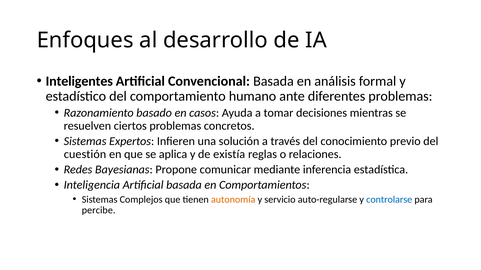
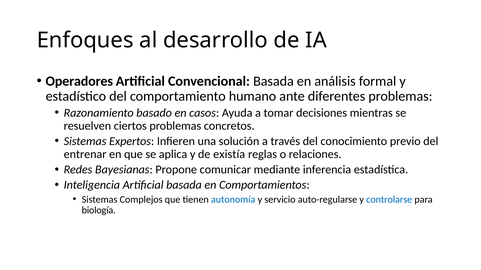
Inteligentes: Inteligentes -> Operadores (79, 81)
cuestión: cuestión -> entrenar (85, 154)
autonomía colour: orange -> blue (233, 200)
percibe: percibe -> biología (99, 211)
